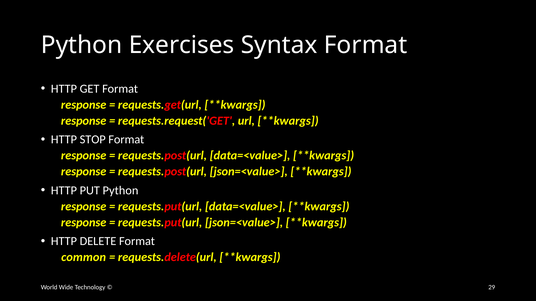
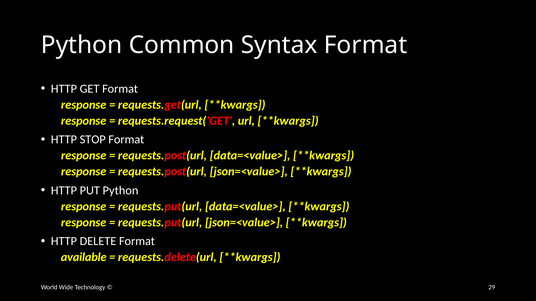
Exercises: Exercises -> Common (182, 45)
common: common -> available (84, 258)
